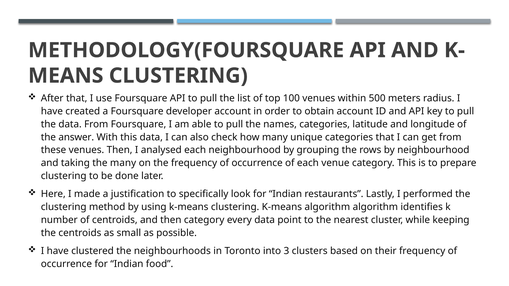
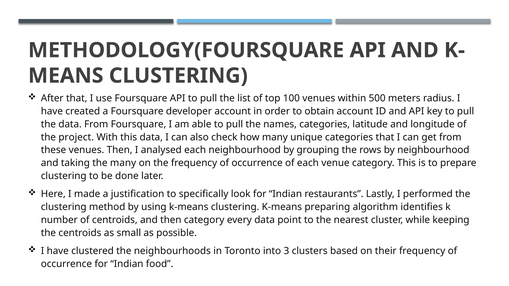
answer: answer -> project (76, 137)
K-means algorithm: algorithm -> preparing (327, 207)
